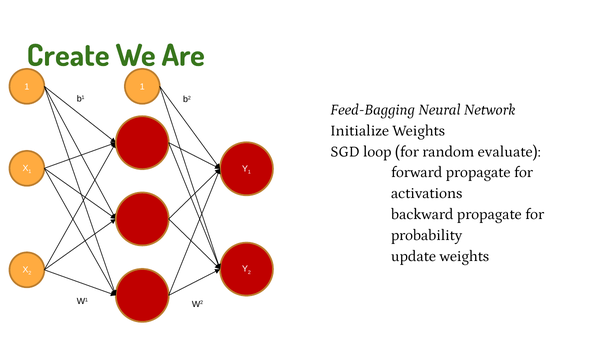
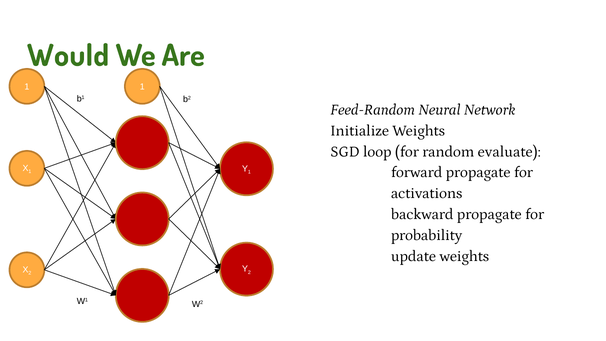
Create: Create -> Would (68, 56)
Feed-Bagging: Feed-Bagging -> Feed-Random (373, 110)
